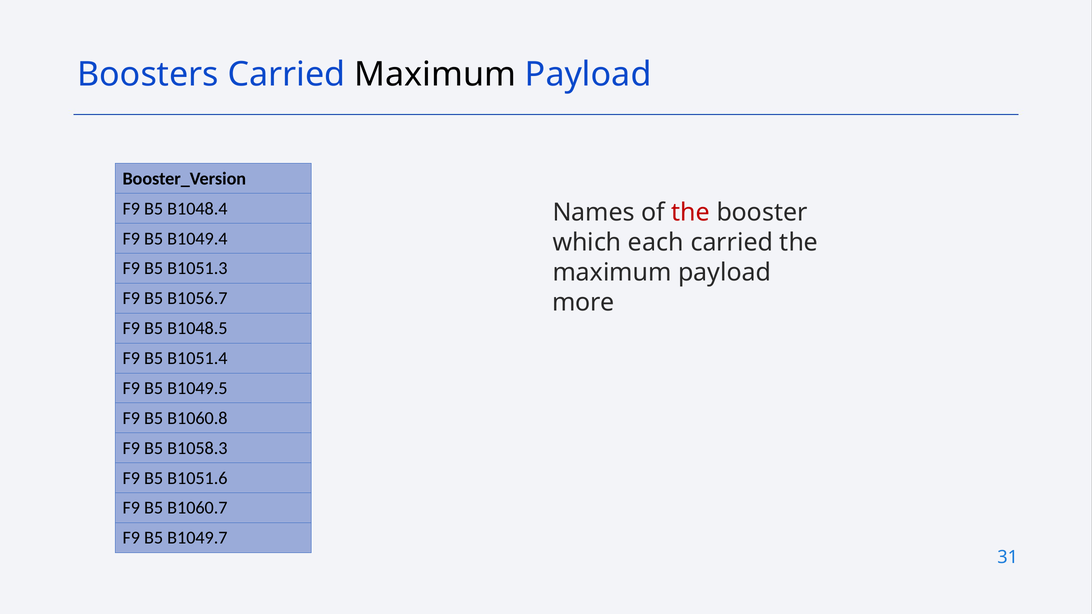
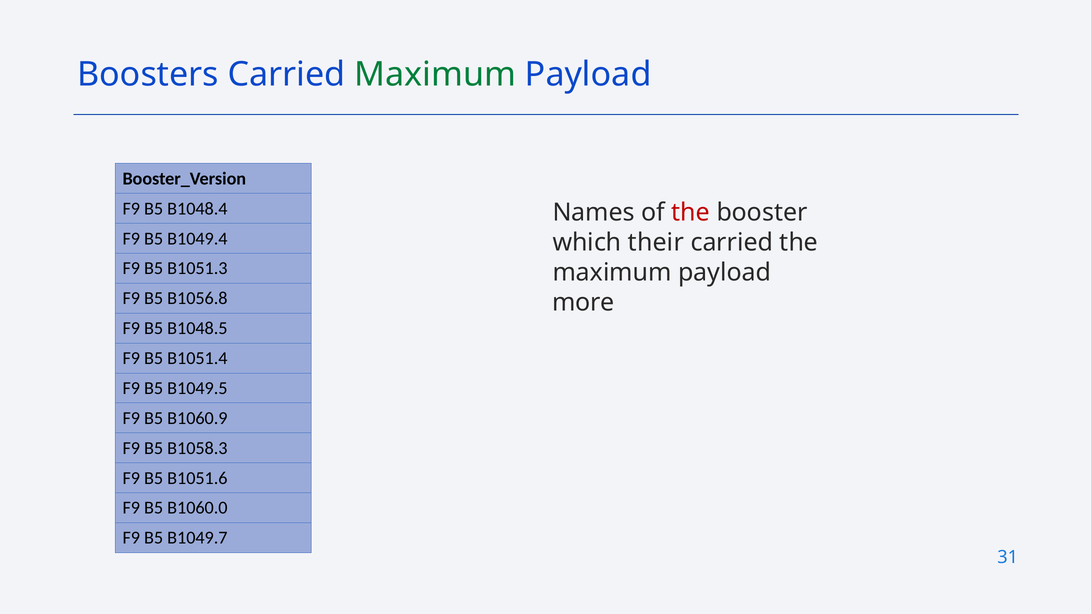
Maximum colour: black -> green (435, 74)
each: each -> their (656, 243)
B1056.7: B1056.7 -> B1056.8 (197, 299)
B1060.8: B1060.8 -> B1060.9 (197, 418)
B1060.7: B1060.7 -> B1060.0 (197, 508)
